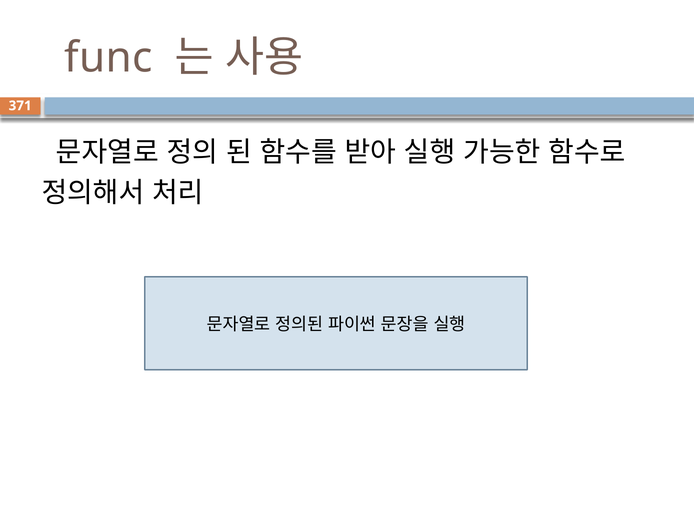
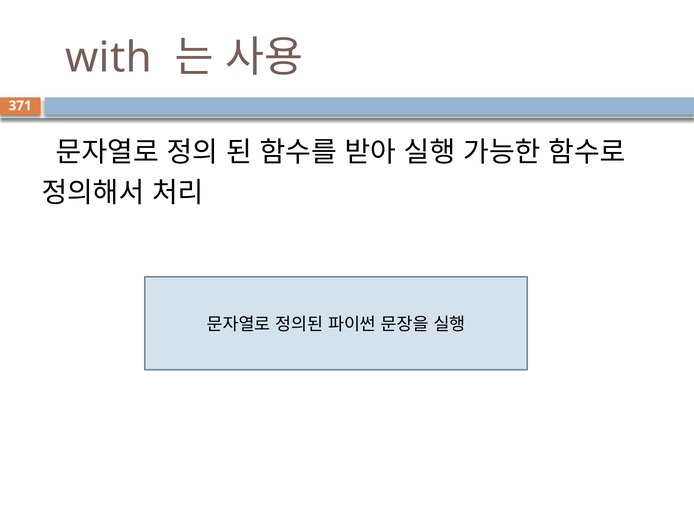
func: func -> with (109, 58)
